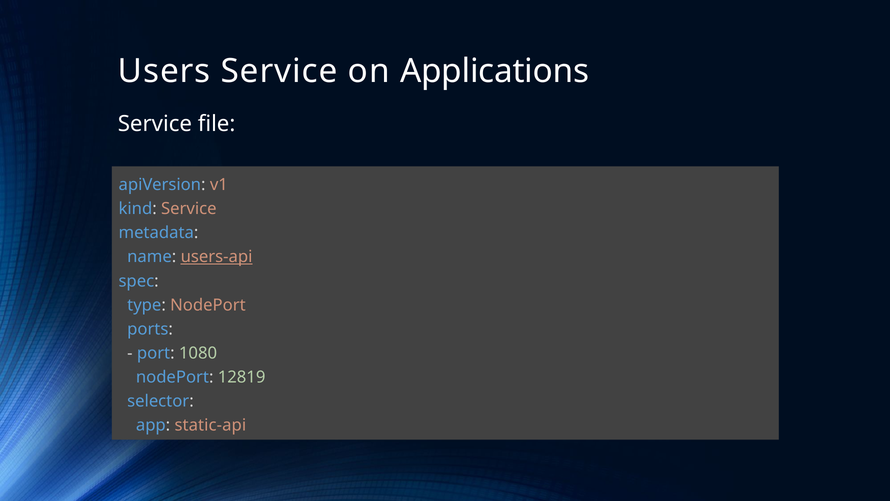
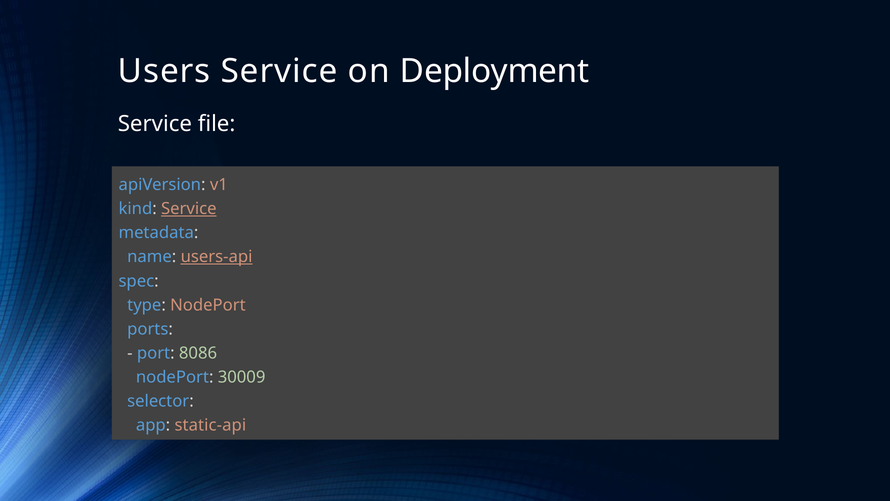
Applications: Applications -> Deployment (495, 71)
Service underline: none -> present (189, 209)
1080: 1080 -> 8086 (198, 353)
12819: 12819 -> 30009 (242, 377)
